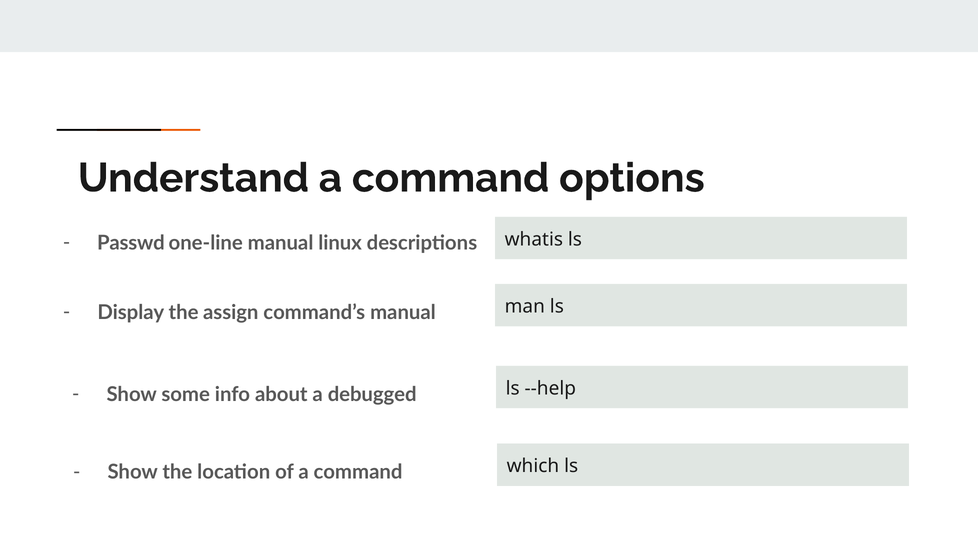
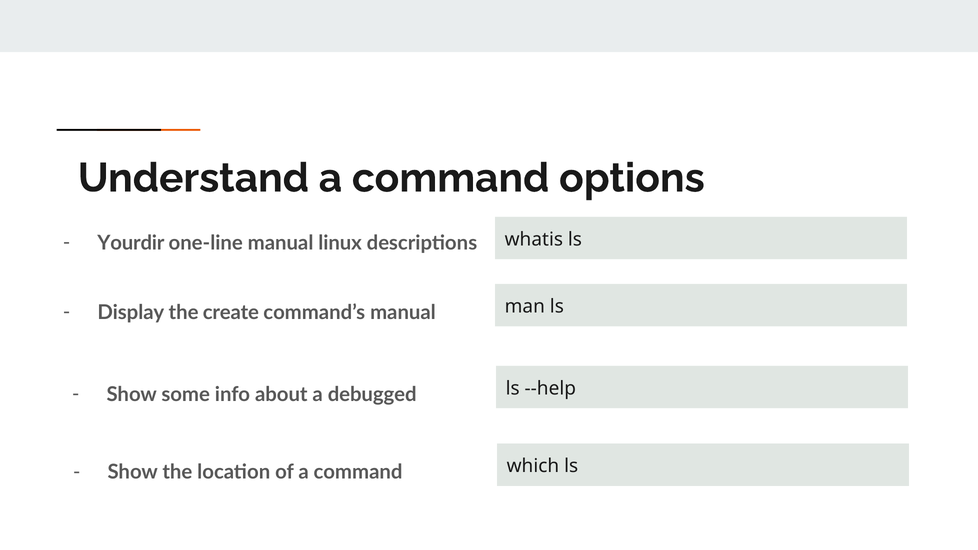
Passwd: Passwd -> Yourdir (131, 243)
assign: assign -> create (231, 313)
